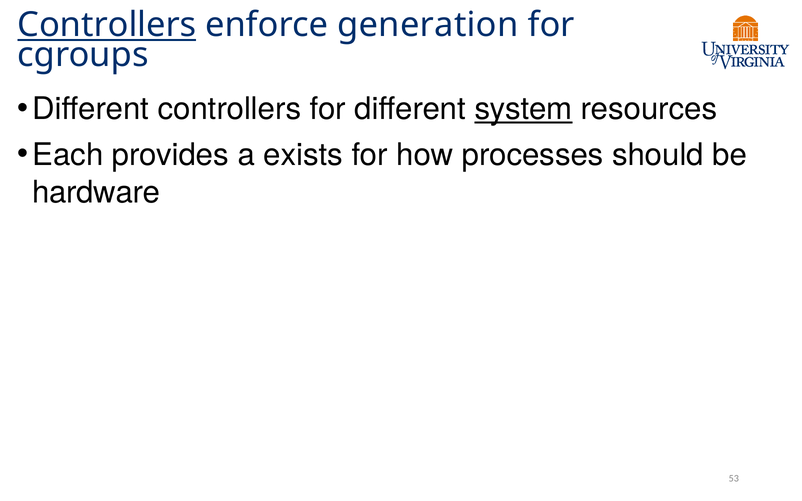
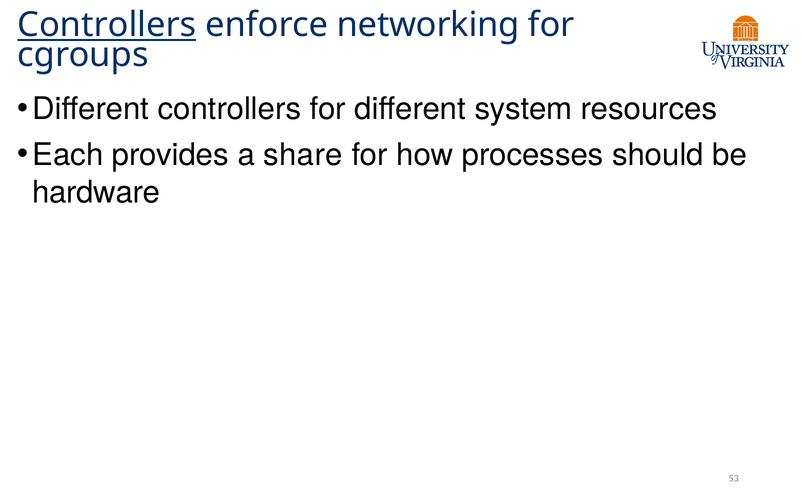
generation: generation -> networking (428, 25)
system underline: present -> none (523, 109)
exists: exists -> share (303, 155)
